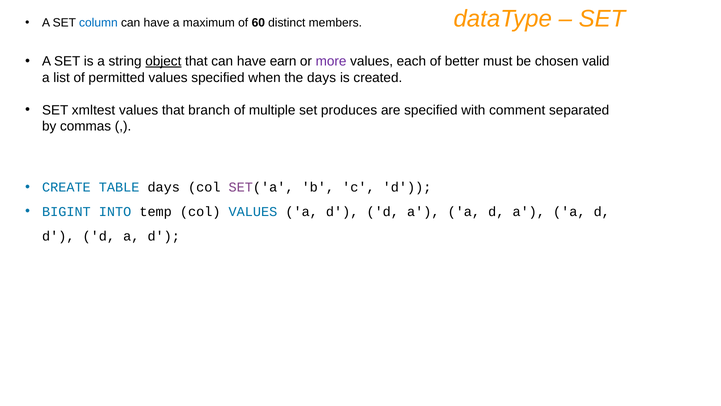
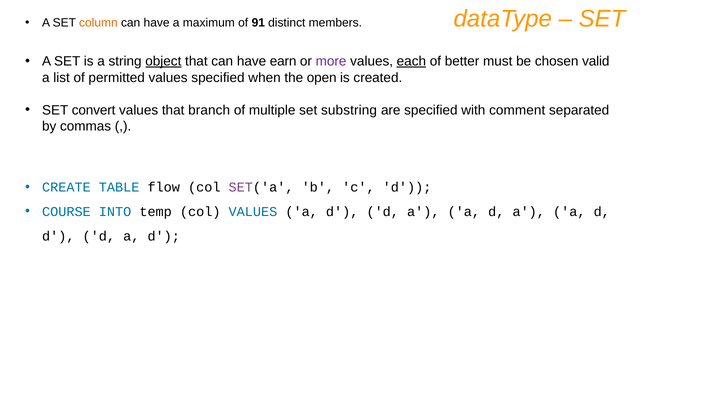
column colour: blue -> orange (98, 23)
60: 60 -> 91 (258, 23)
each underline: none -> present (411, 61)
the days: days -> open (322, 77)
xmltest: xmltest -> convert (94, 110)
produces: produces -> substring (349, 110)
TABLE days: days -> flow (164, 187)
BIGINT: BIGINT -> COURSE (66, 211)
